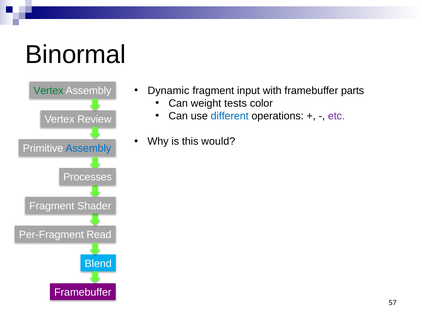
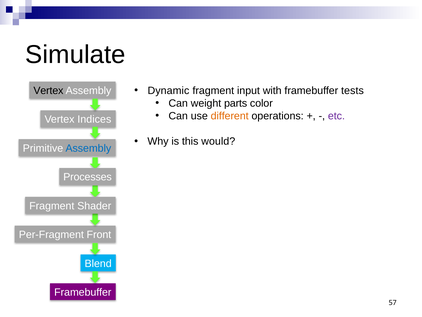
Binormal: Binormal -> Simulate (75, 55)
parts: parts -> tests (352, 91)
Vertex colour: green -> black (48, 91)
tests: tests -> parts (236, 103)
different colour: blue -> orange (230, 116)
Review: Review -> Indices (94, 119)
Read: Read -> Front (99, 234)
